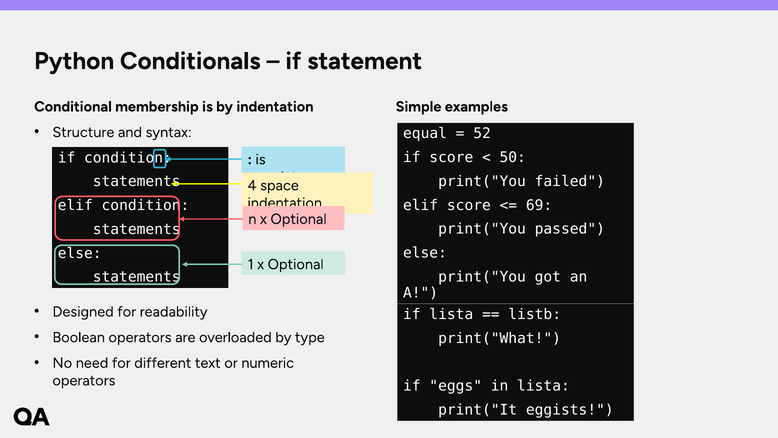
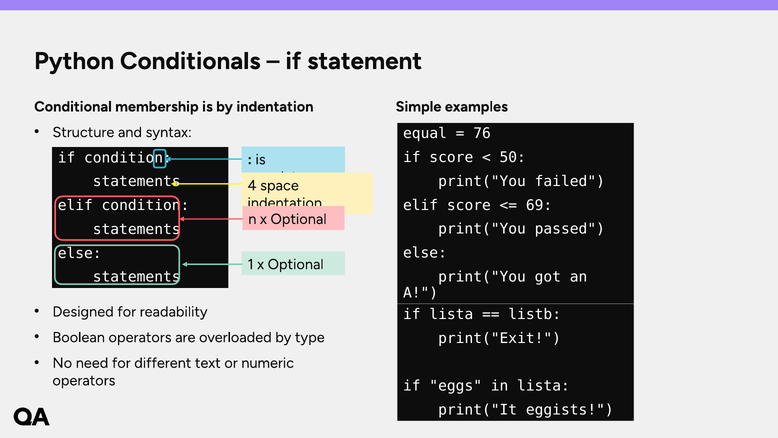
52: 52 -> 76 (482, 133)
print("What: print("What -> print("Exit (500, 338)
